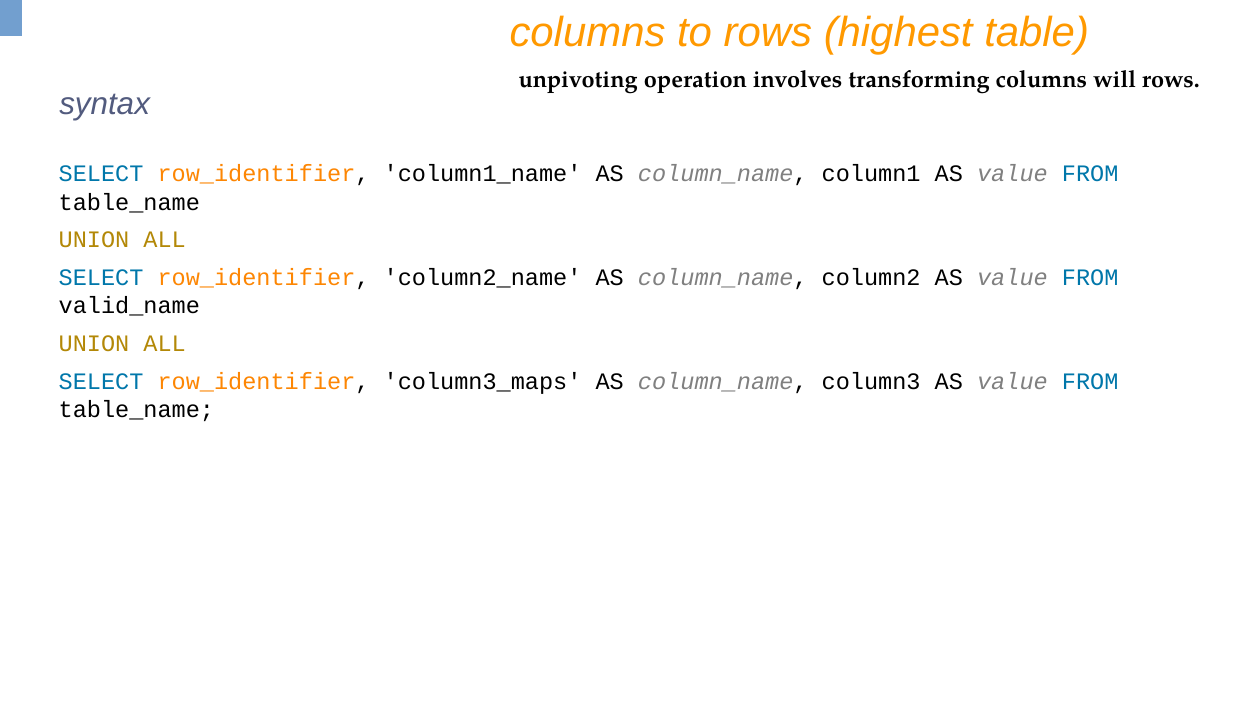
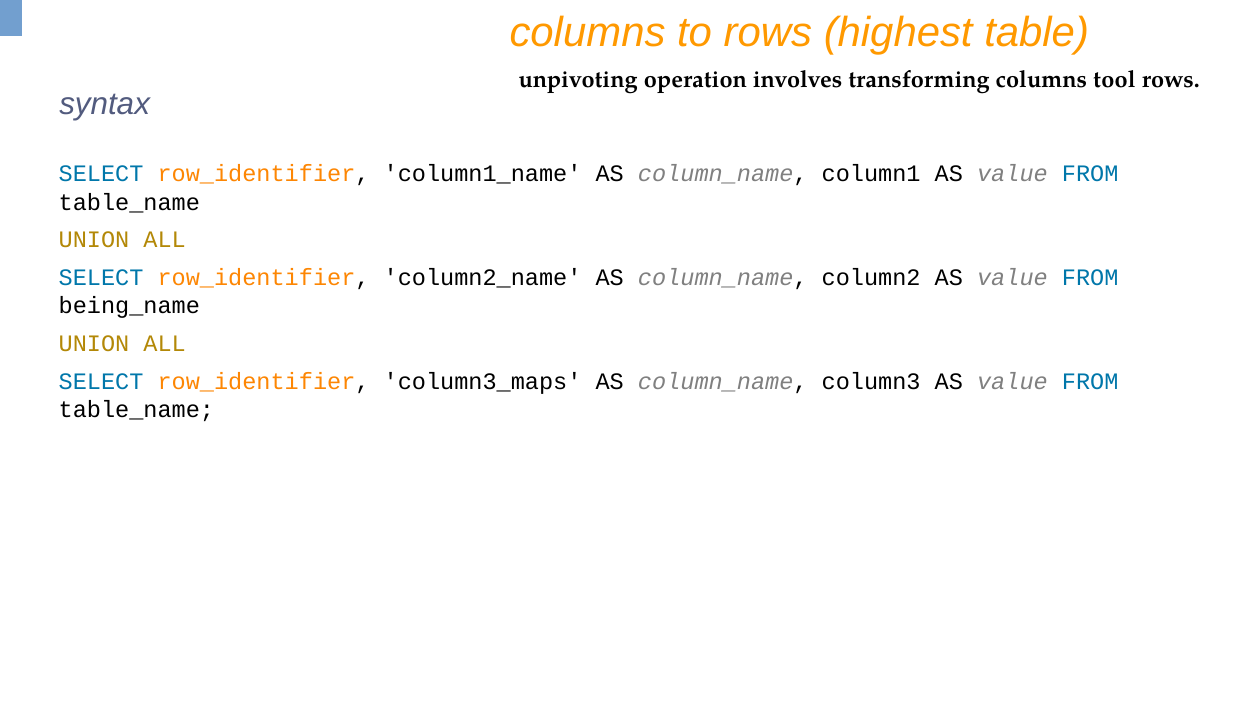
will: will -> tool (1115, 80)
valid_name: valid_name -> being_name (129, 306)
